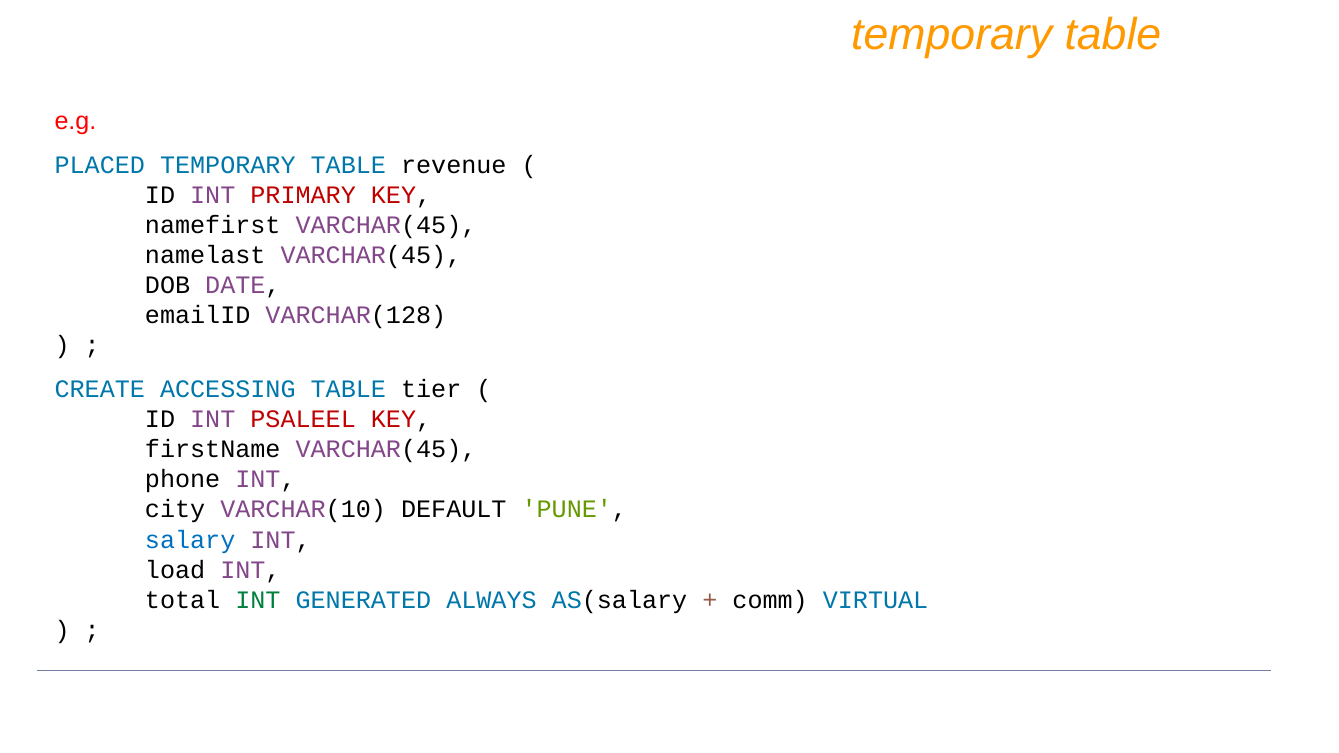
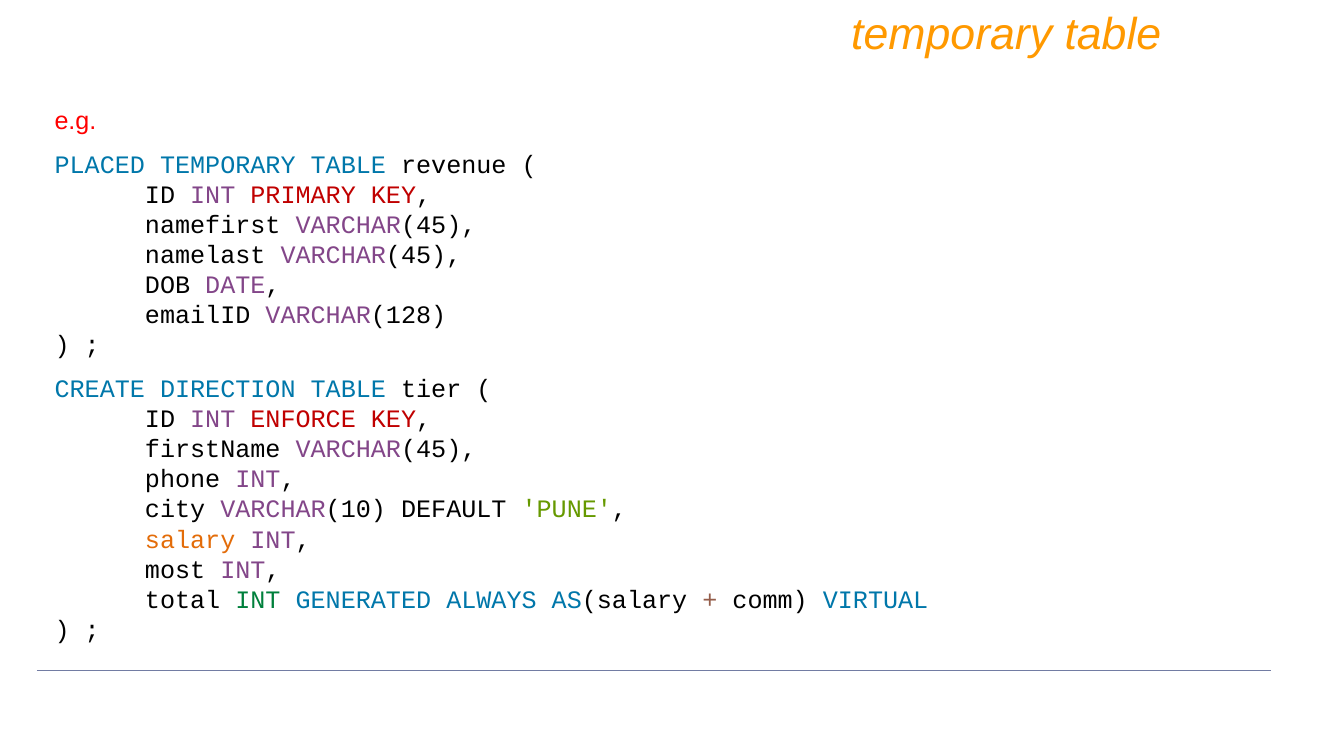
ACCESSING: ACCESSING -> DIRECTION (228, 389)
PSALEEL: PSALEEL -> ENFORCE (303, 419)
salary colour: blue -> orange (190, 540)
load: load -> most (175, 570)
